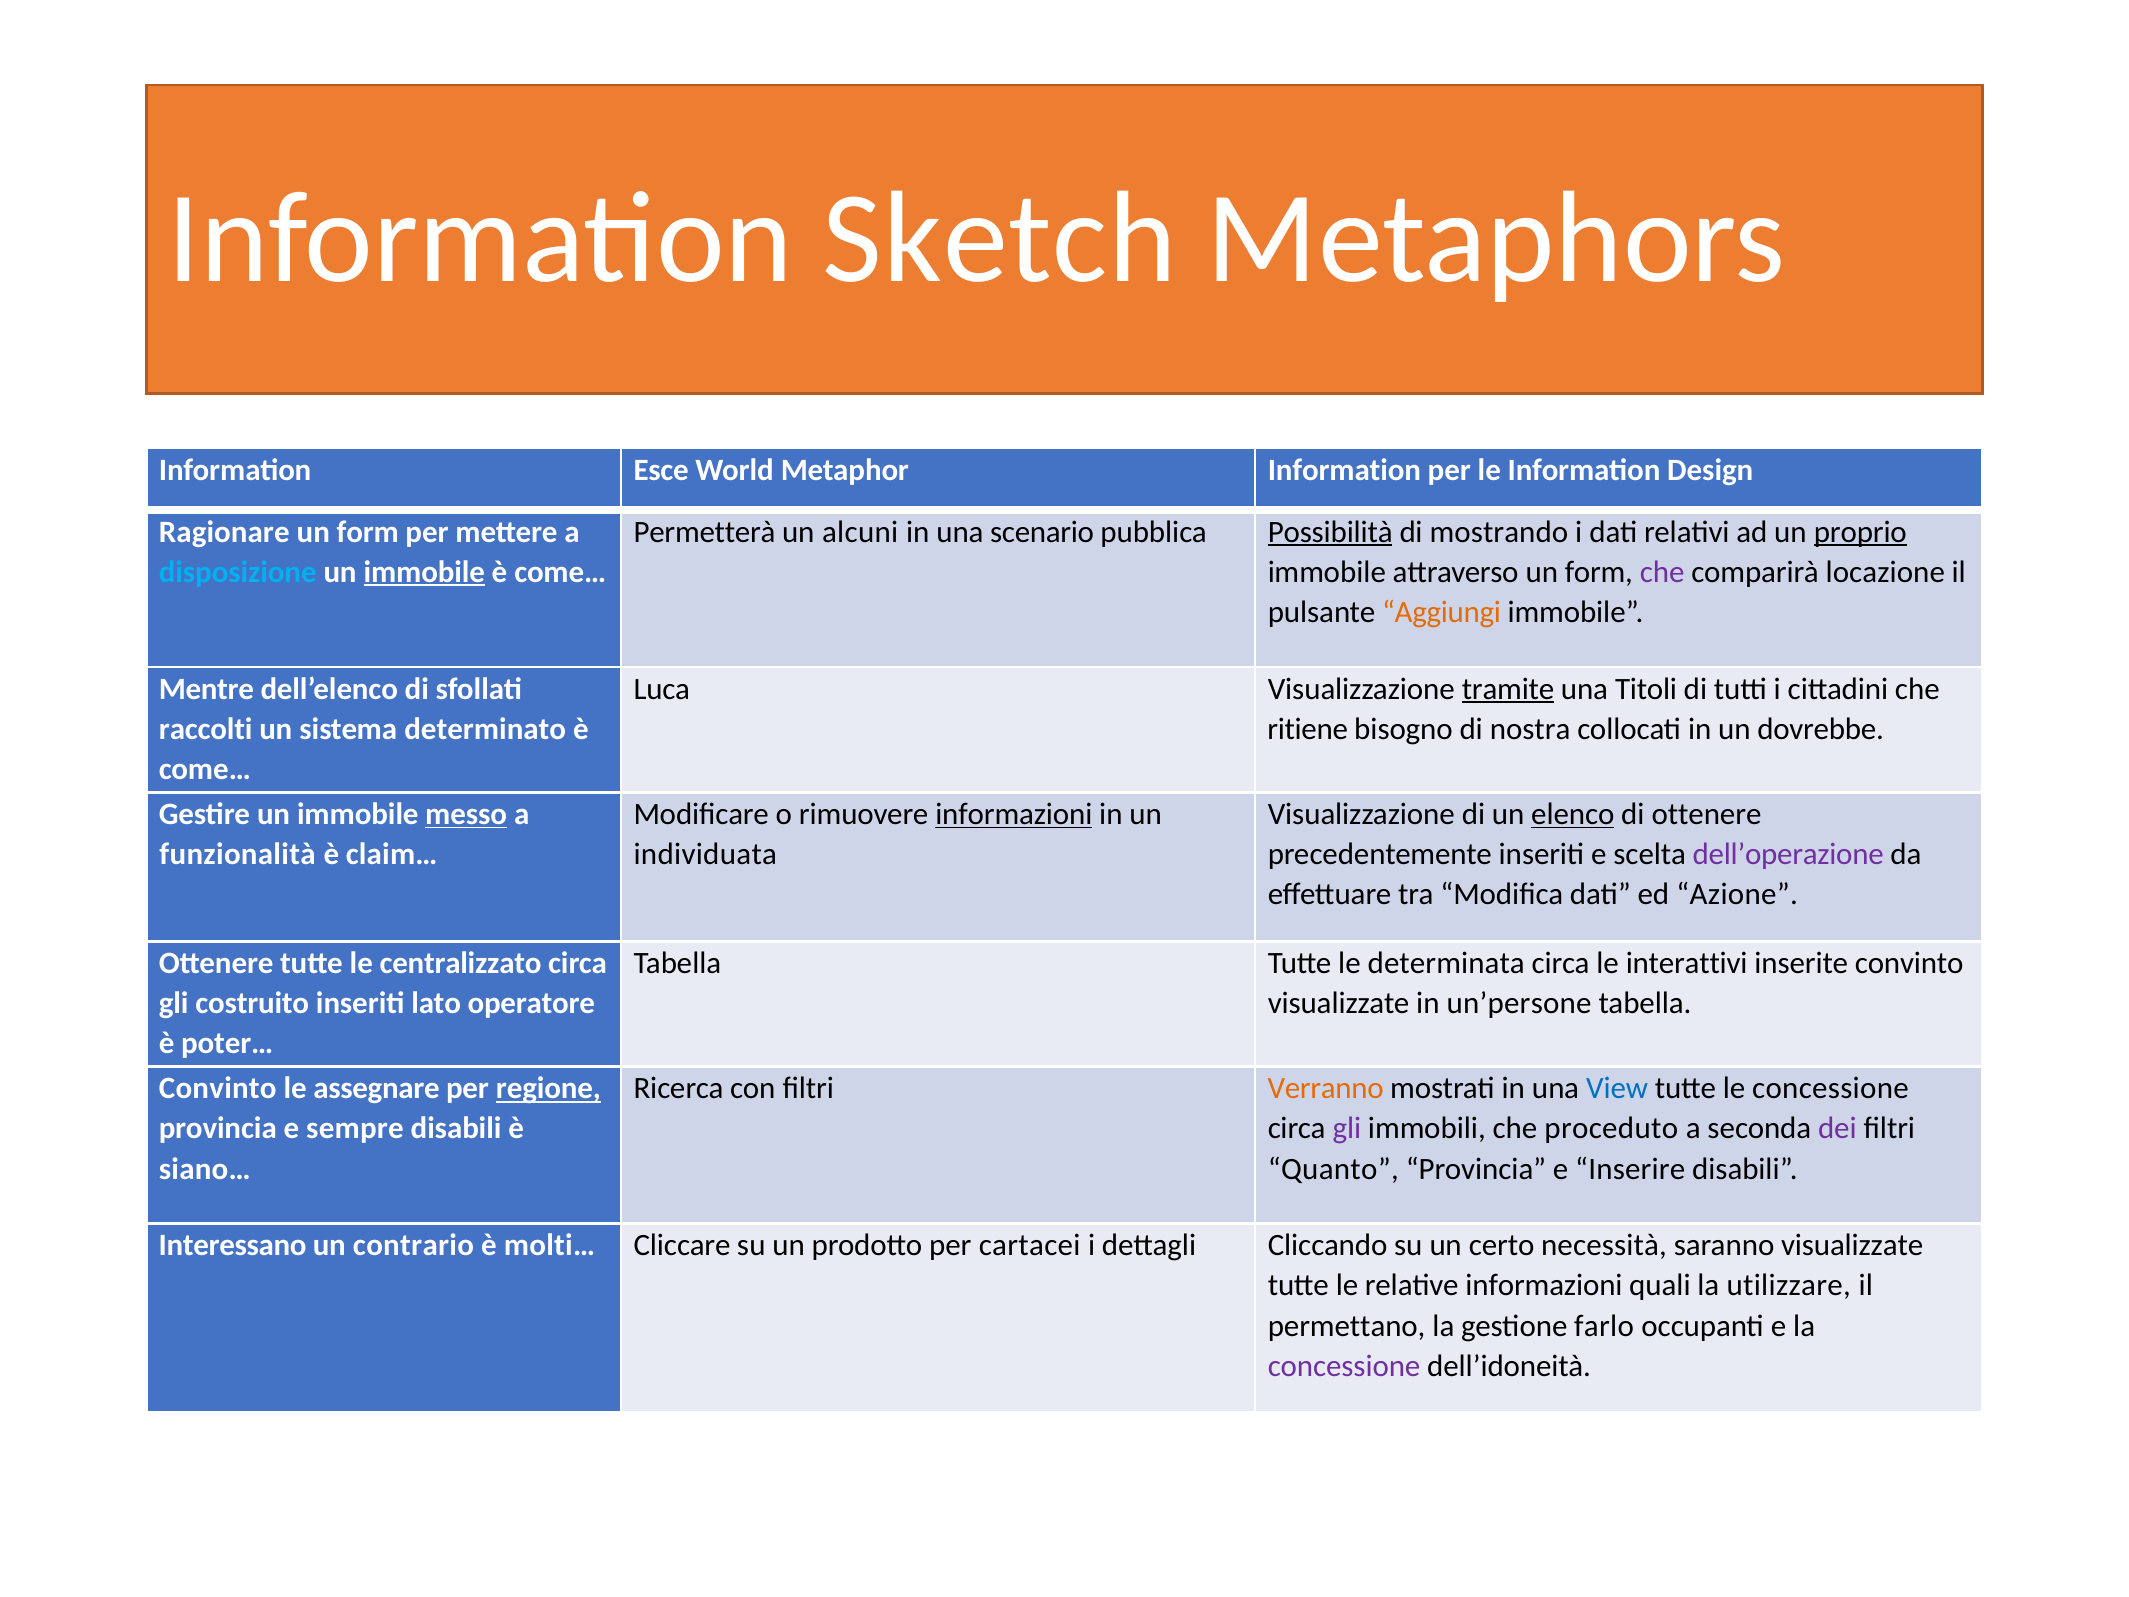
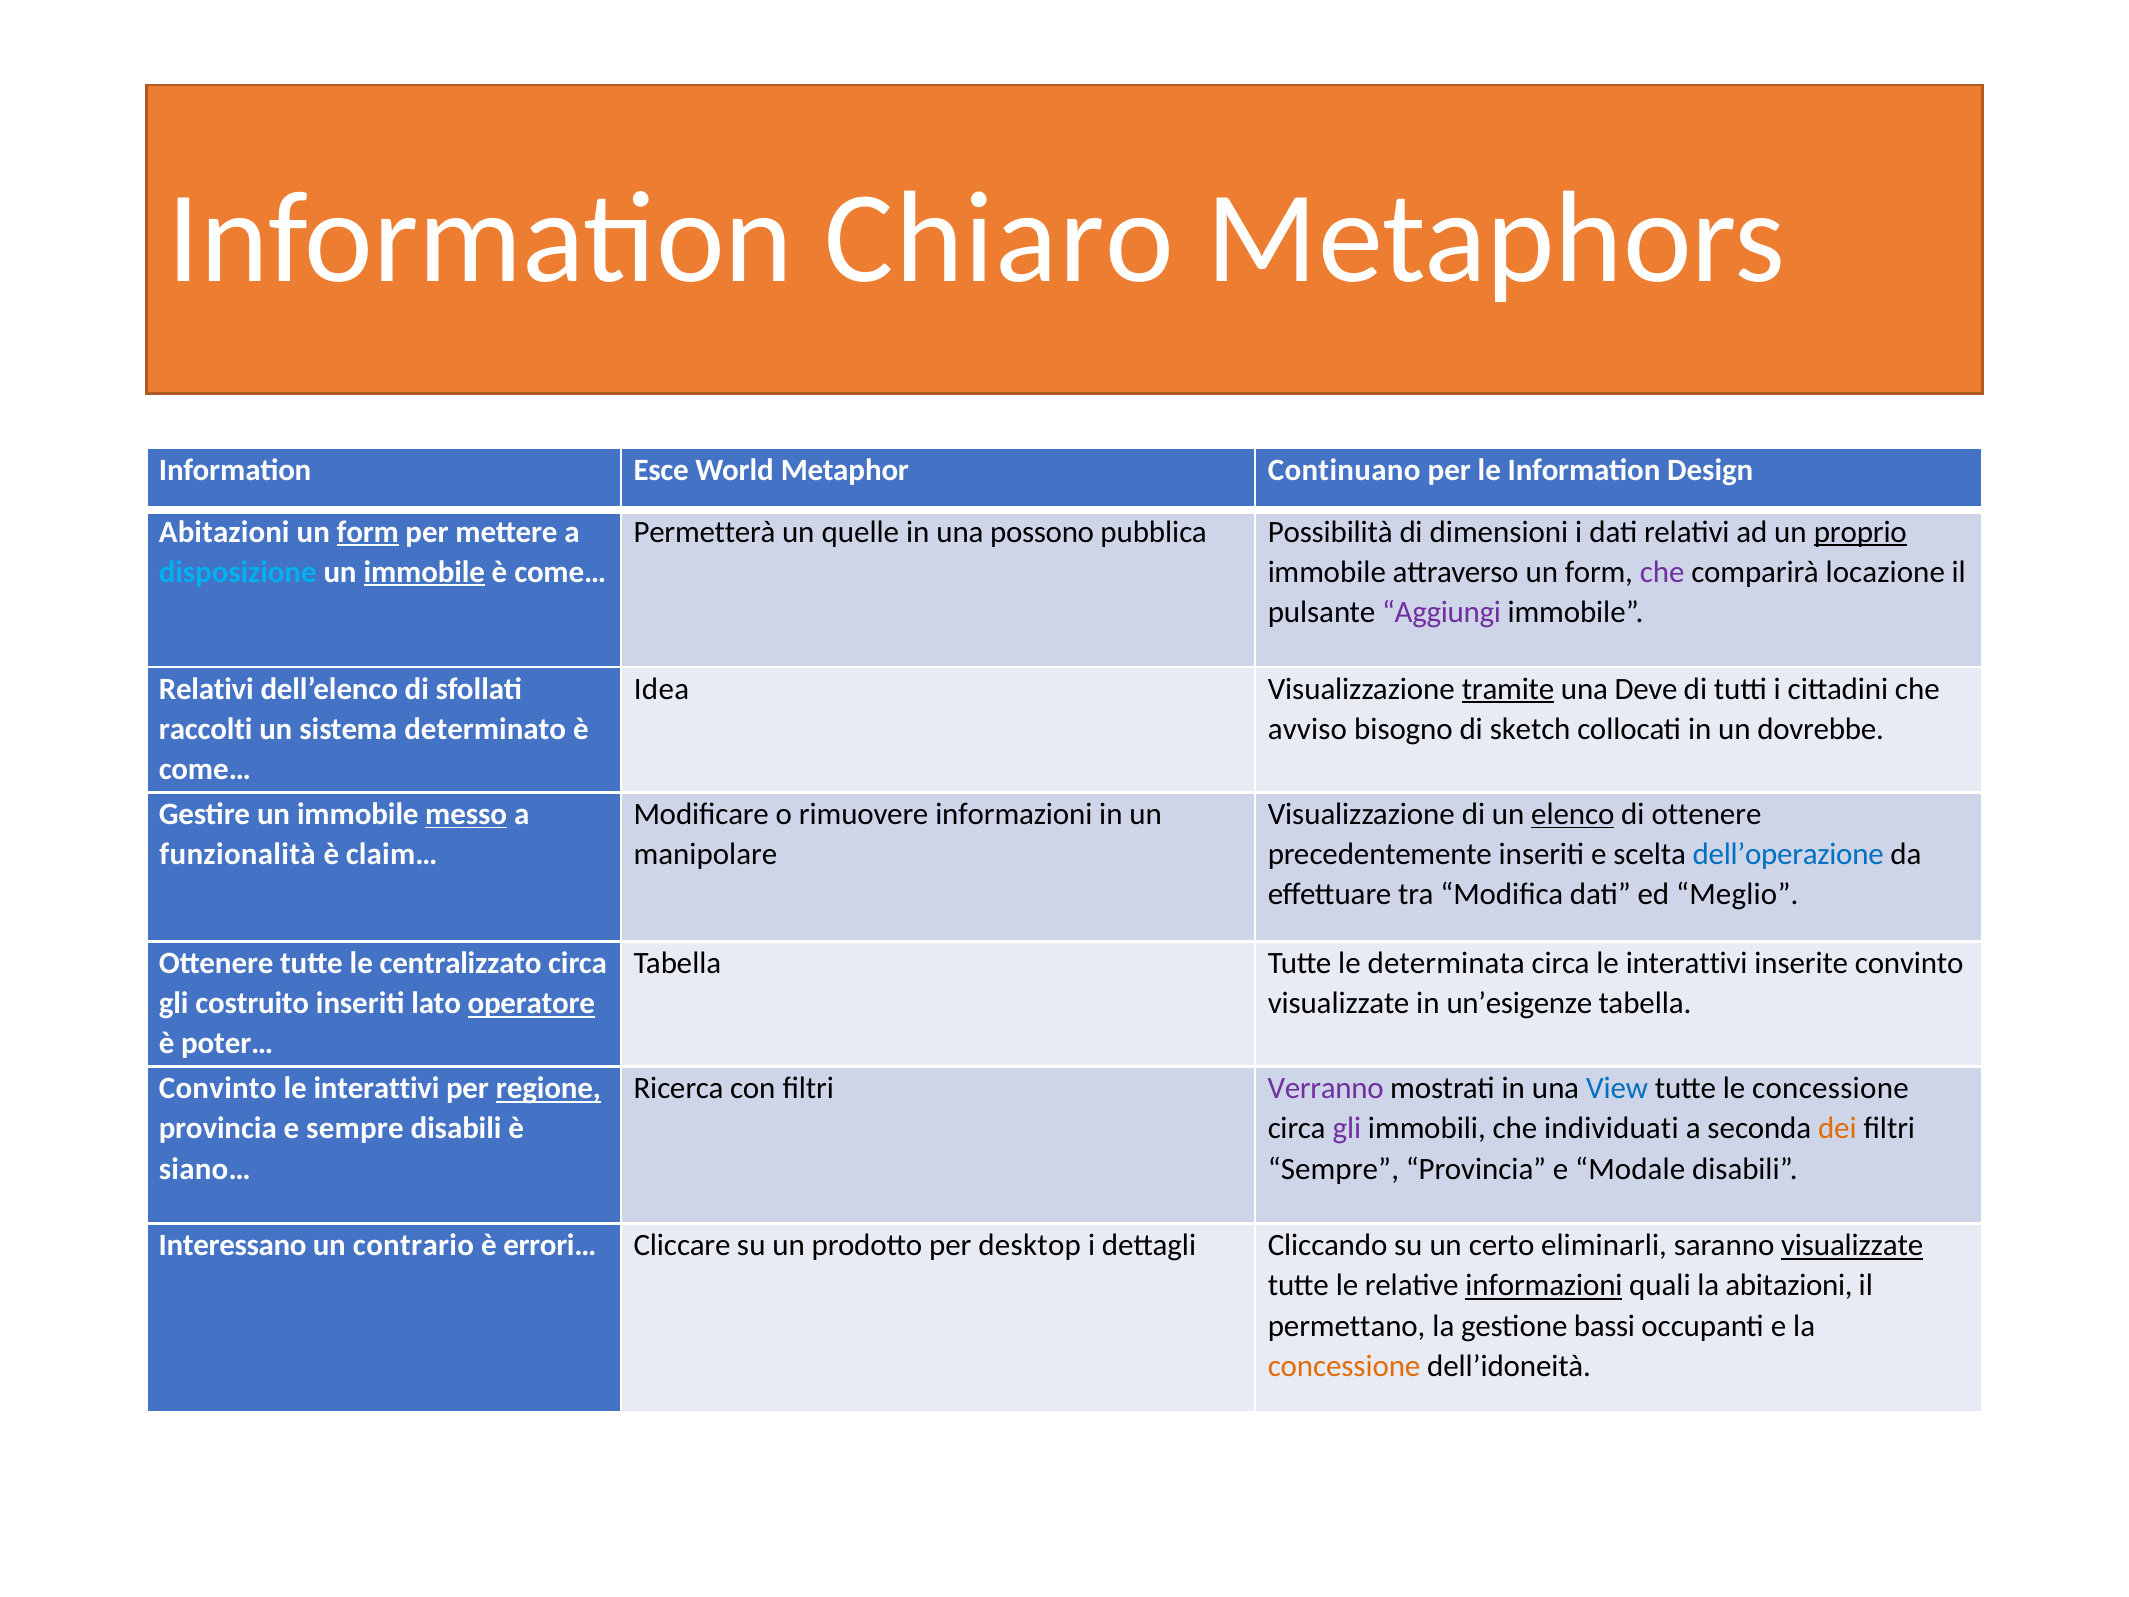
Sketch: Sketch -> Chiaro (999, 238)
Metaphor Information: Information -> Continuano (1344, 470)
Ragionare: Ragionare -> Abitazioni (224, 532)
form underline: none -> present (368, 532)
alcuni: alcuni -> quelle (860, 532)
scenario: scenario -> possono (1042, 532)
Possibilità underline: present -> none (1330, 532)
mostrando: mostrando -> dimensioni (1499, 532)
Aggiungi colour: orange -> purple (1442, 612)
Mentre: Mentre -> Relativi (206, 689)
Luca: Luca -> Idea (661, 689)
Titoli: Titoli -> Deve (1646, 689)
ritiene: ritiene -> avviso (1307, 729)
nostra: nostra -> sketch (1530, 729)
informazioni underline: present -> none (1014, 814)
individuata: individuata -> manipolare (705, 854)
dell’operazione colour: purple -> blue (1788, 854)
Azione: Azione -> Meglio (1737, 895)
operatore underline: none -> present (531, 1003)
un’persone: un’persone -> un’esigenze (1519, 1003)
assegnare: assegnare -> interattivi (377, 1088)
Verranno colour: orange -> purple (1326, 1088)
proceduto: proceduto -> individuati (1611, 1128)
dei colour: purple -> orange (1837, 1128)
Quanto: Quanto -> Sempre (1333, 1169)
Inserire: Inserire -> Modale (1630, 1169)
molti…: molti… -> errori… (550, 1245)
cartacei: cartacei -> desktop (1030, 1245)
necessità: necessità -> eliminarli (1604, 1245)
visualizzate underline: none -> present (1852, 1245)
informazioni underline: none -> present (1544, 1285)
la utilizzare: utilizzare -> abitazioni (1789, 1285)
farlo: farlo -> bassi (1604, 1326)
concessione colour: purple -> orange (1344, 1366)
